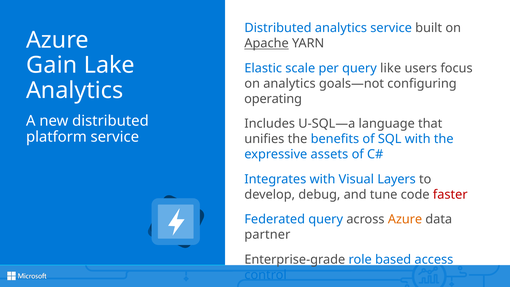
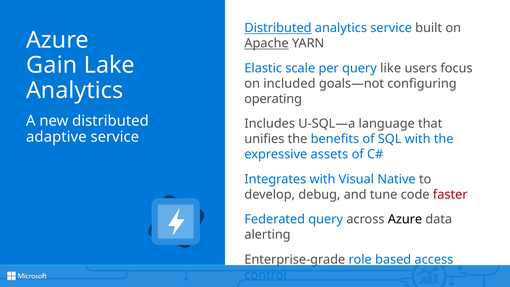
Distributed underline: none -> present (278, 28)
on analytics: analytics -> included (289, 84)
platform: platform -> adaptive (56, 137)
Layers: Layers -> Native (397, 179)
Azure colour: orange -> black (405, 219)
partner: partner -> alerting (267, 235)
